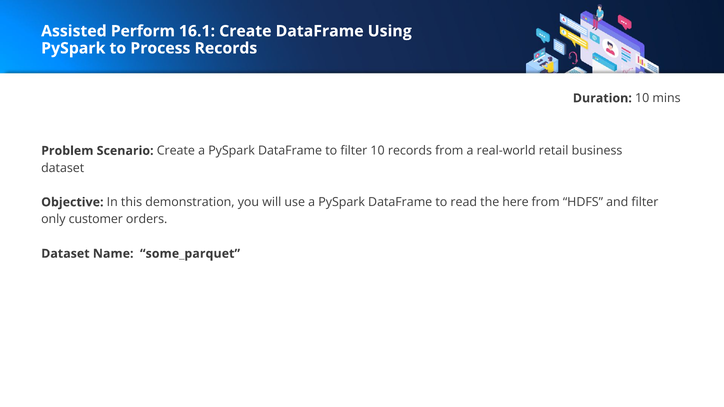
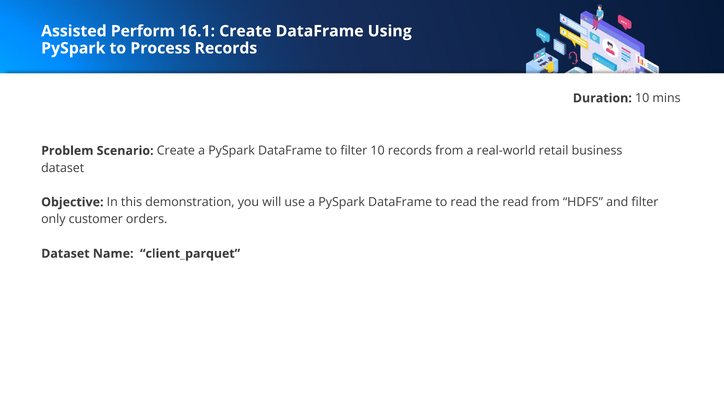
the here: here -> read (515, 202)
some_parquet: some_parquet -> client_parquet (190, 254)
